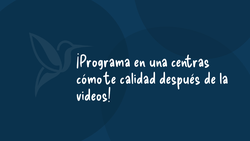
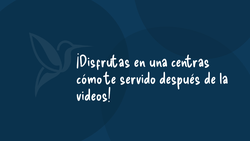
¡Programa: ¡Programa -> ¡Disfrutas (103, 62)
calidad: calidad -> servido (138, 78)
